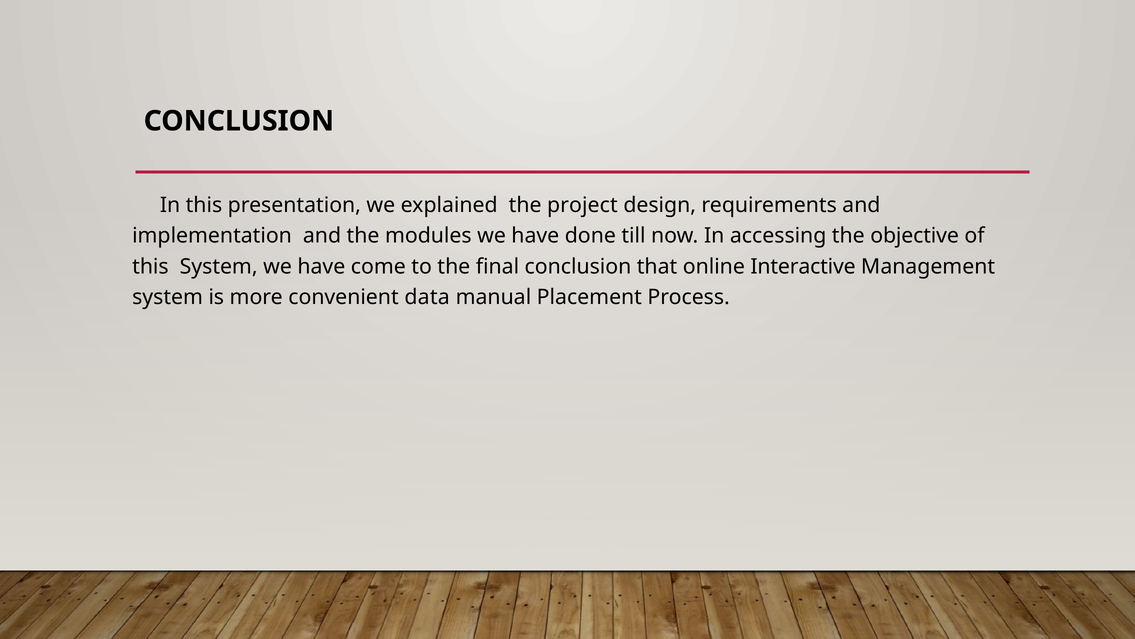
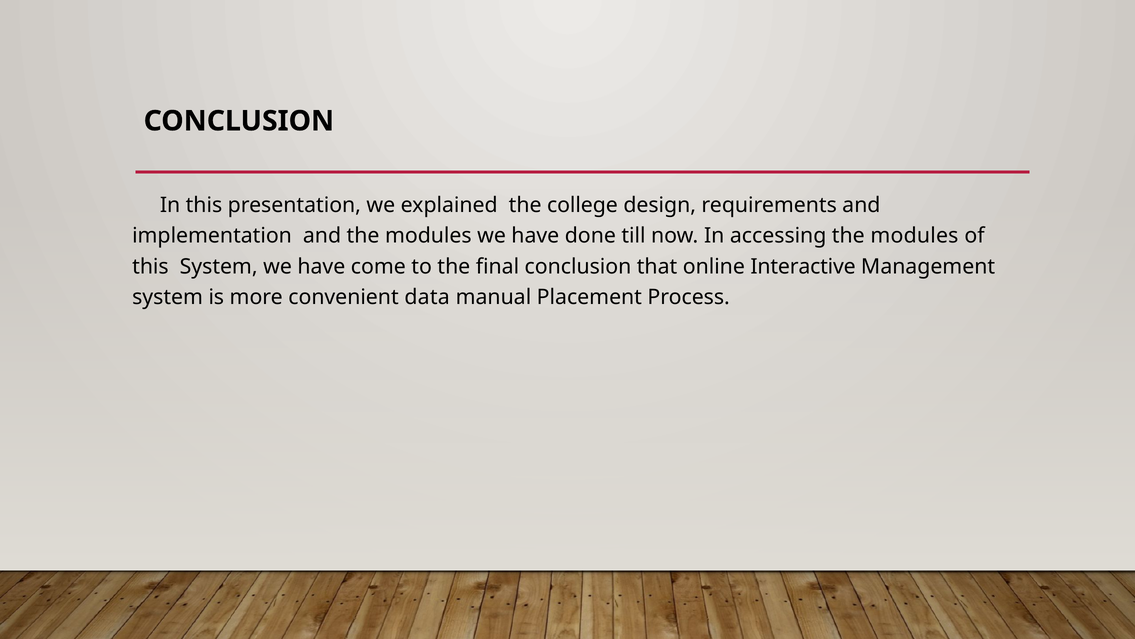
project: project -> college (582, 205)
accessing the objective: objective -> modules (914, 236)
